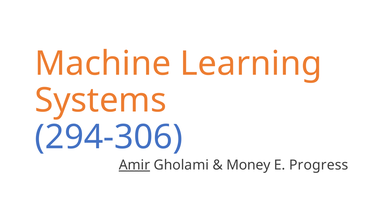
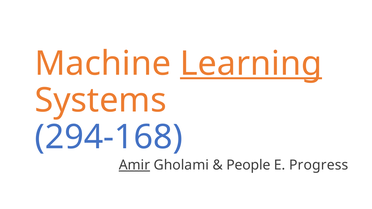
Learning underline: none -> present (251, 64)
294-306: 294-306 -> 294-168 (109, 137)
Money: Money -> People (248, 165)
